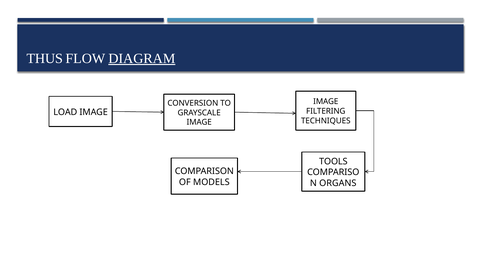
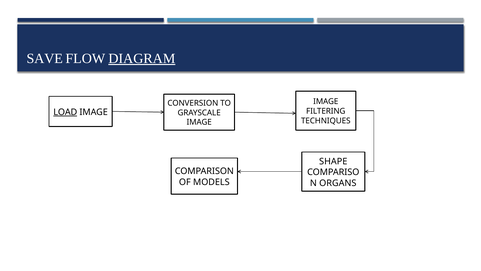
THUS: THUS -> SAVE (45, 58)
LOAD underline: none -> present (65, 112)
TOOLS: TOOLS -> SHAPE (333, 161)
